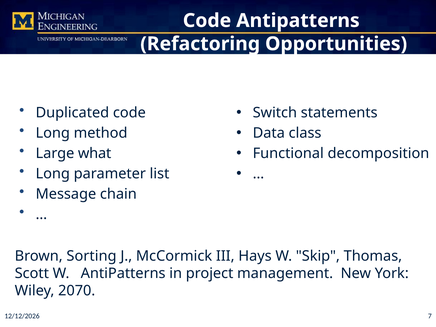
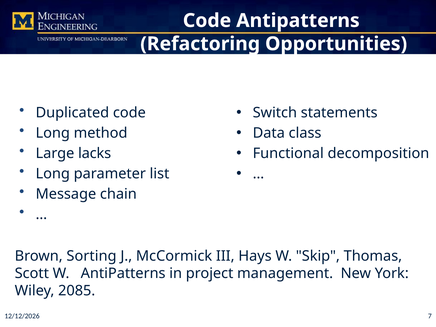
what: what -> lacks (95, 153)
2070: 2070 -> 2085 (77, 291)
